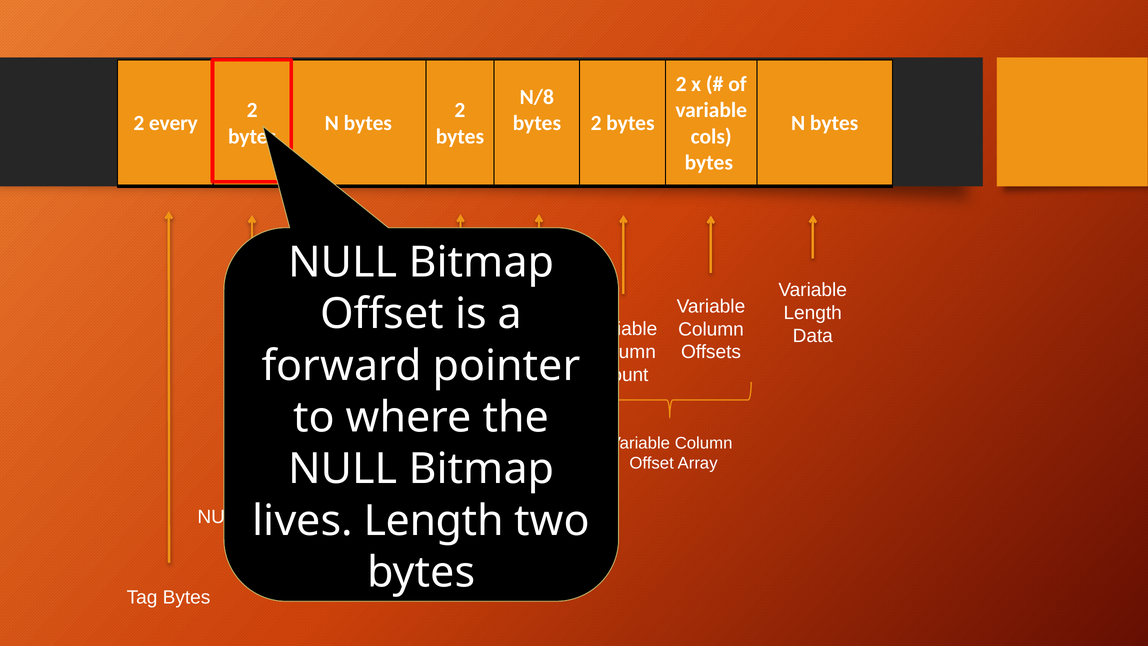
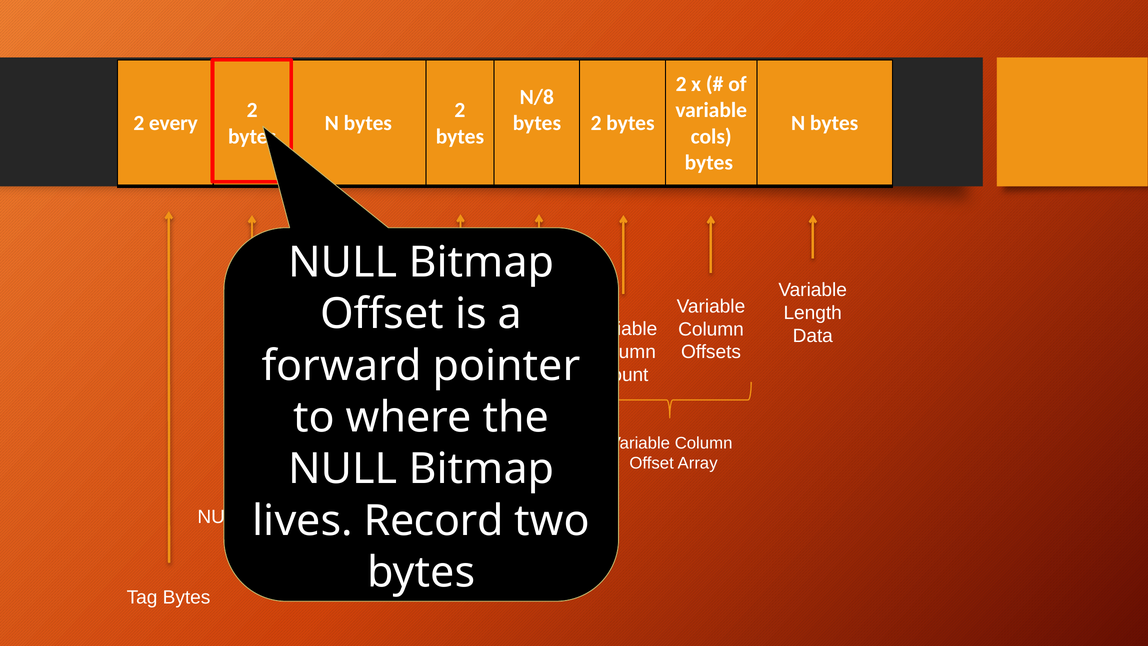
Length: Length -> Record (434, 521)
